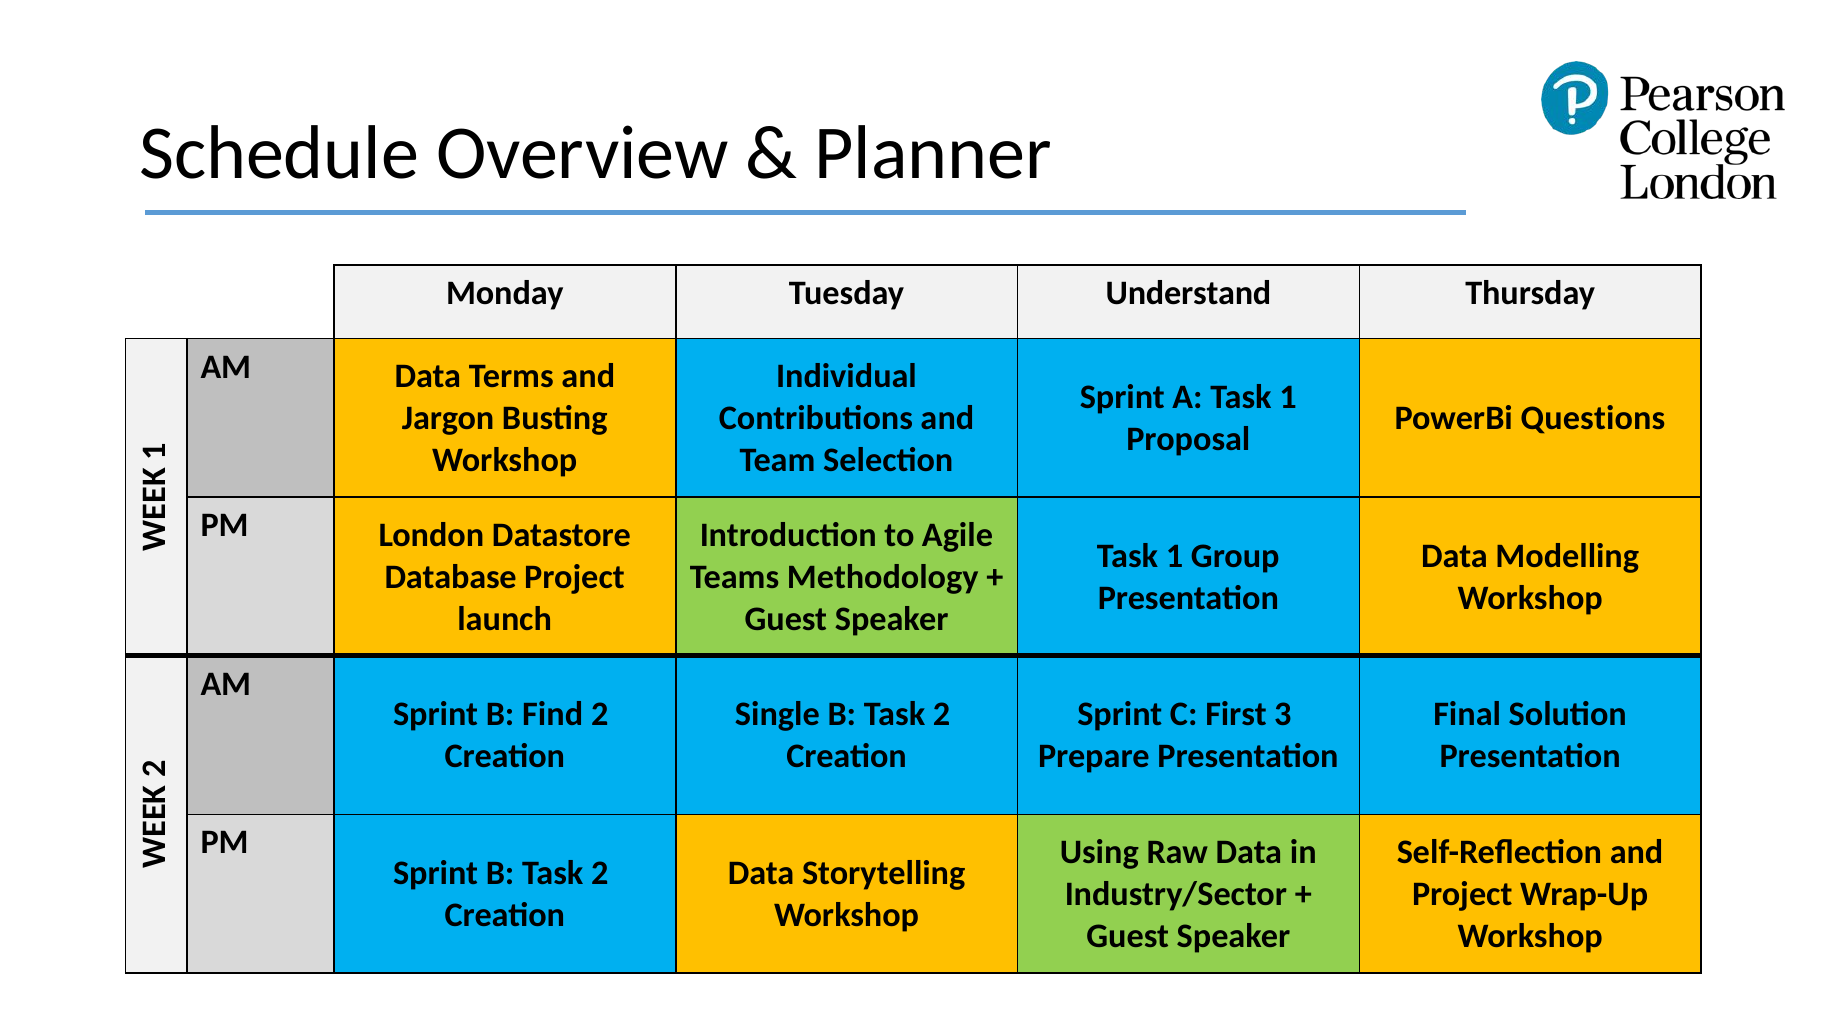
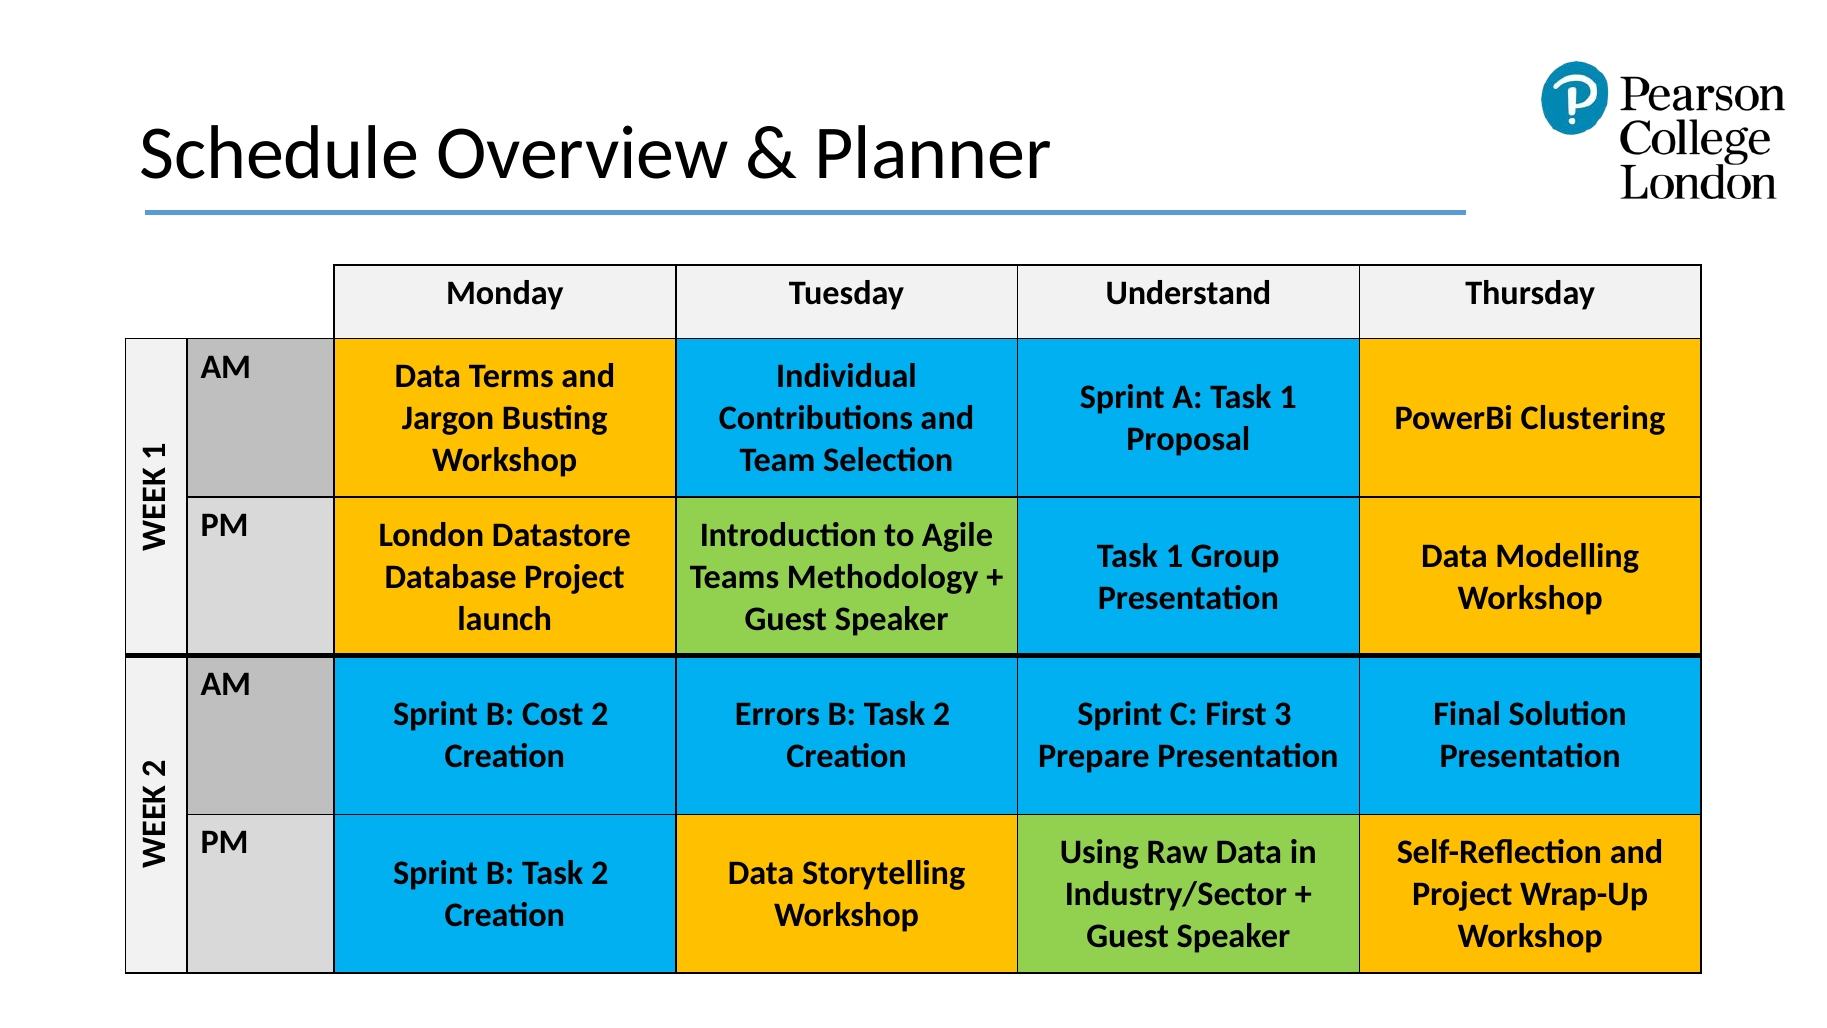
Questions: Questions -> Clustering (1593, 418)
Find: Find -> Cost (553, 714)
Single: Single -> Errors (777, 714)
